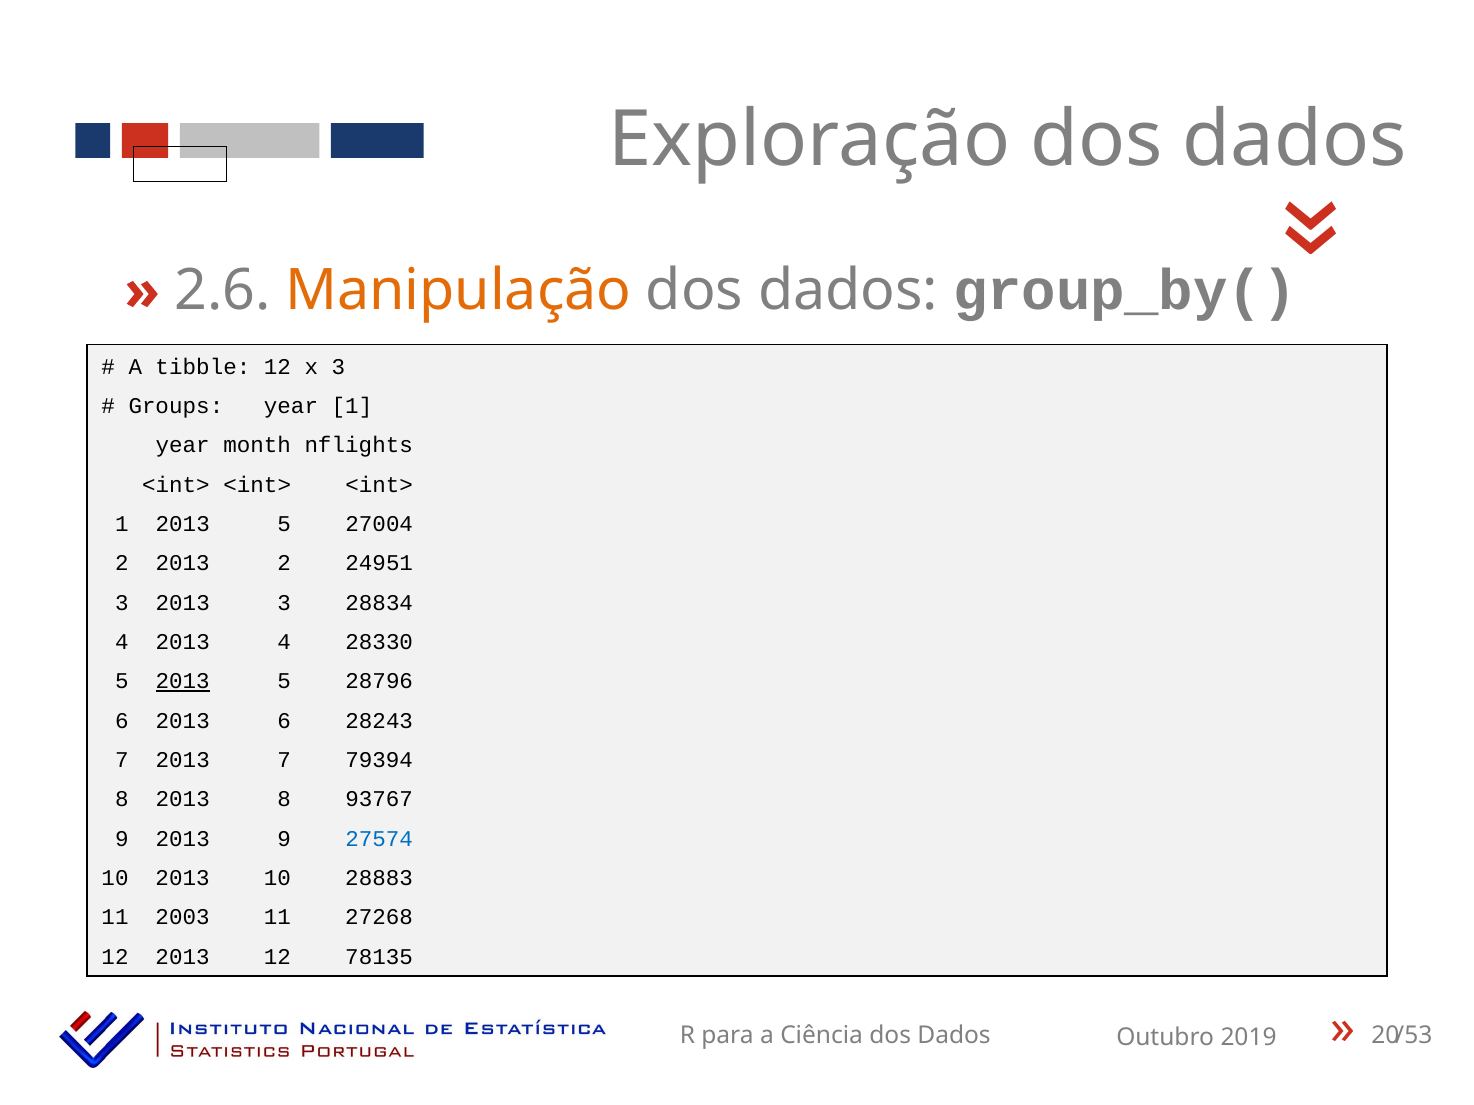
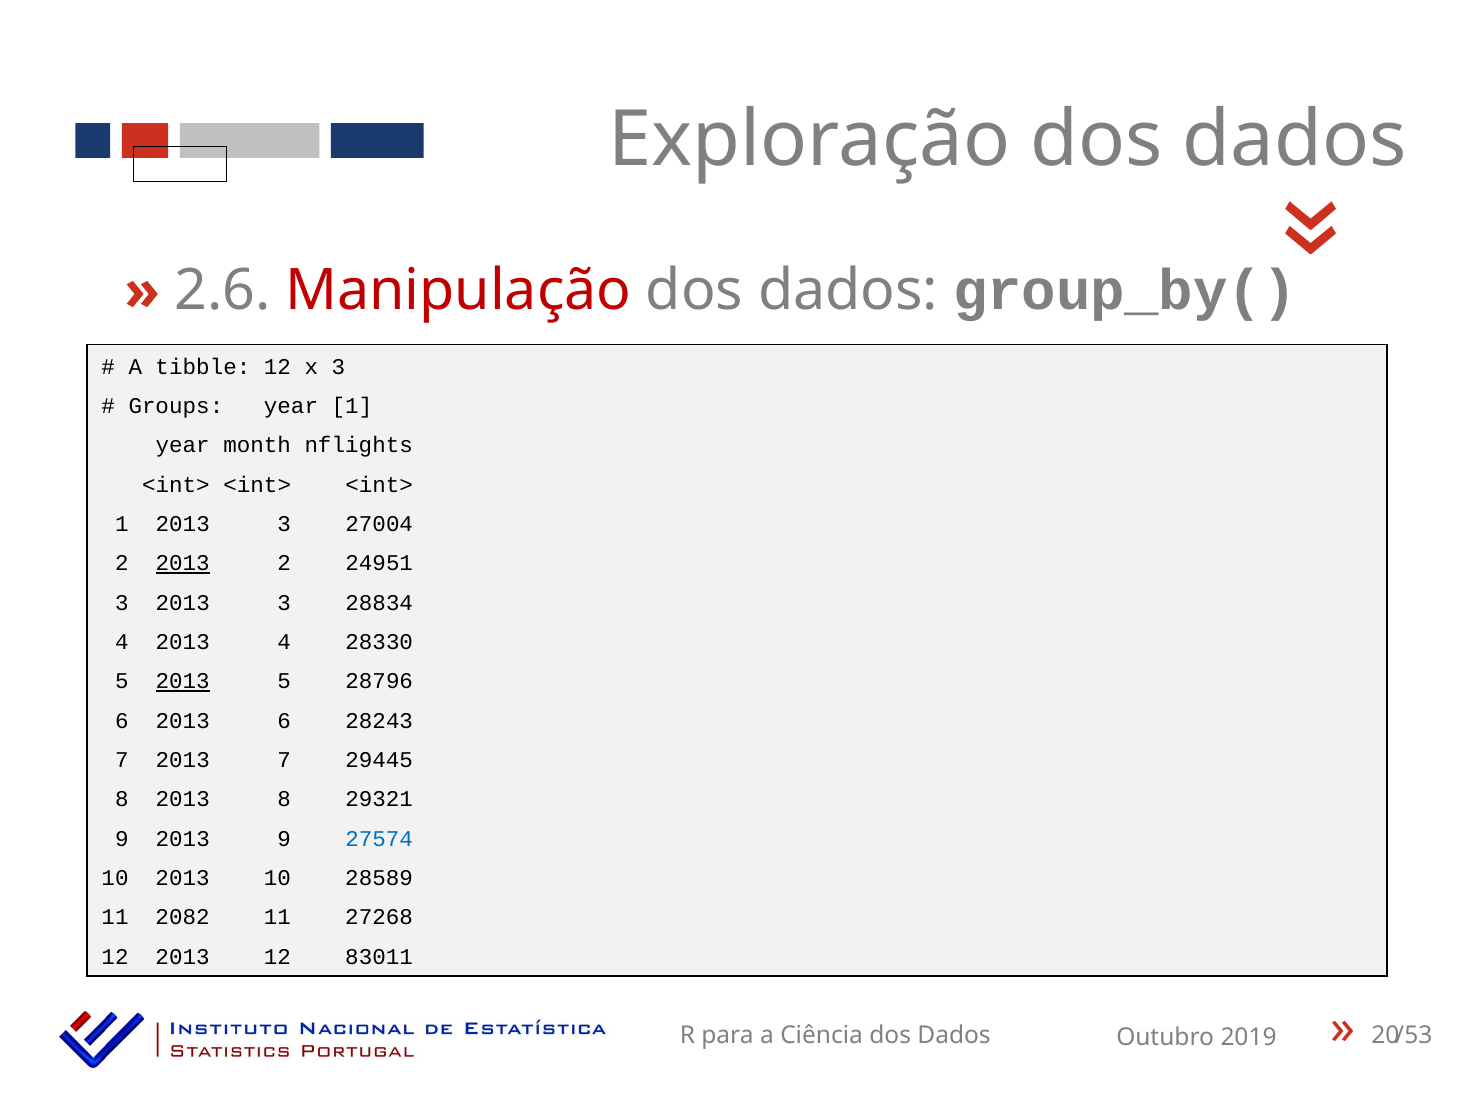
Manipulação colour: orange -> red (458, 291)
1 2013 5: 5 -> 3 (284, 524)
2013 underline: none -> present (183, 564)
79394: 79394 -> 29445 (379, 760)
93767: 93767 -> 29321 (379, 800)
28883: 28883 -> 28589 (379, 878)
2003: 2003 -> 2082 (183, 918)
78135: 78135 -> 83011 (379, 957)
